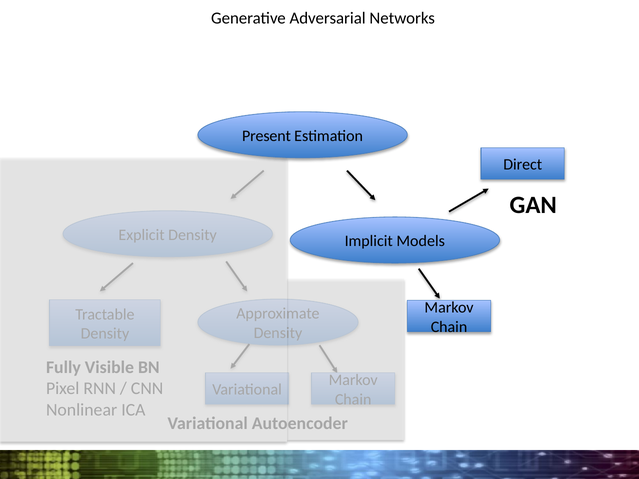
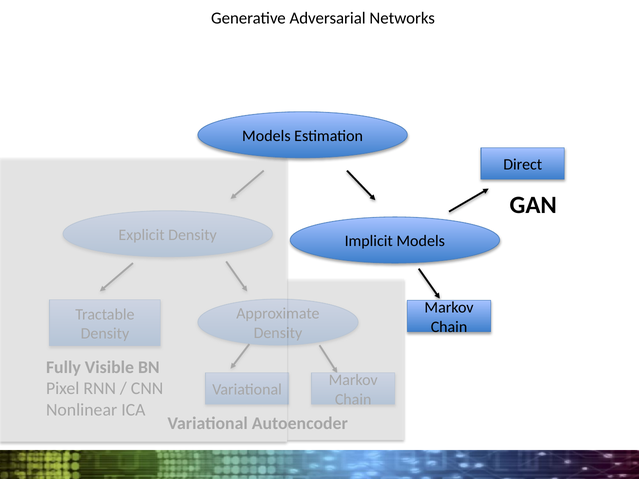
Present: Present -> Models (266, 136)
